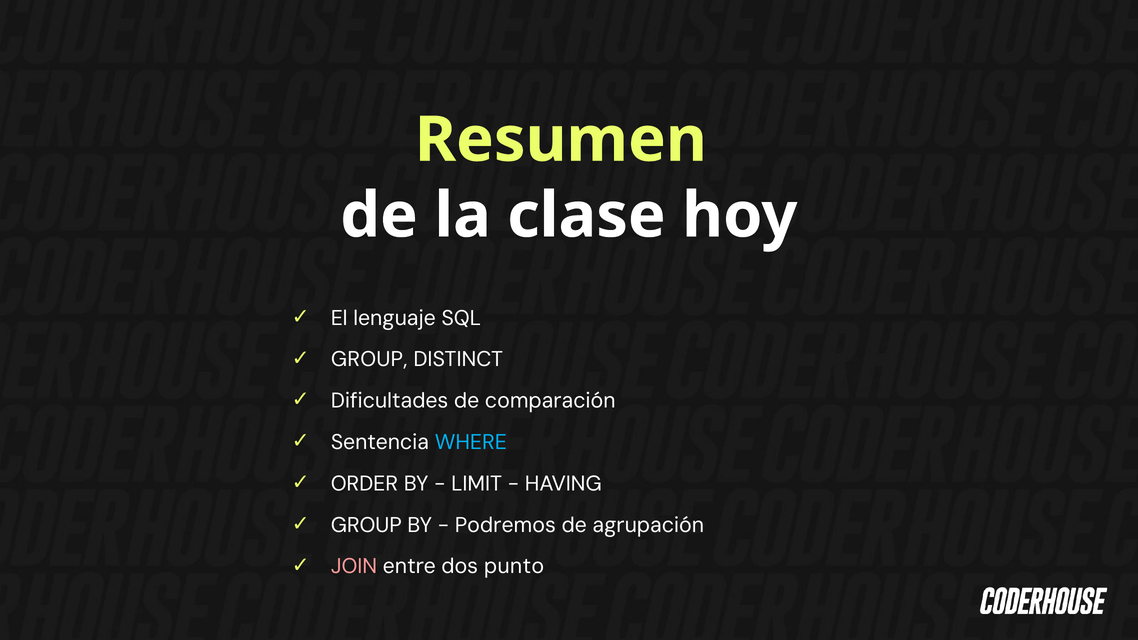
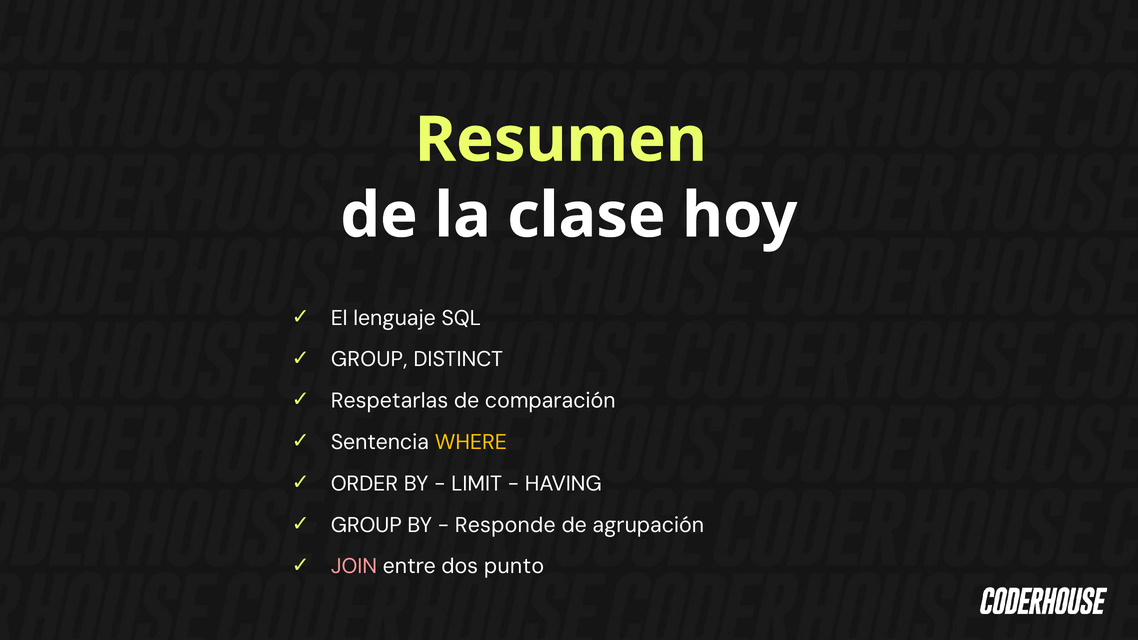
Dificultades: Dificultades -> Respetarlas (390, 401)
WHERE colour: light blue -> yellow (471, 442)
Podremos: Podremos -> Responde (505, 525)
